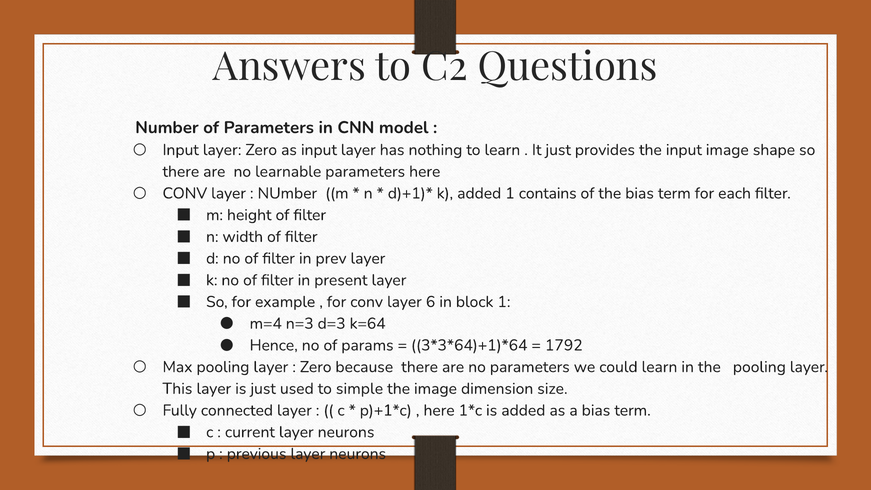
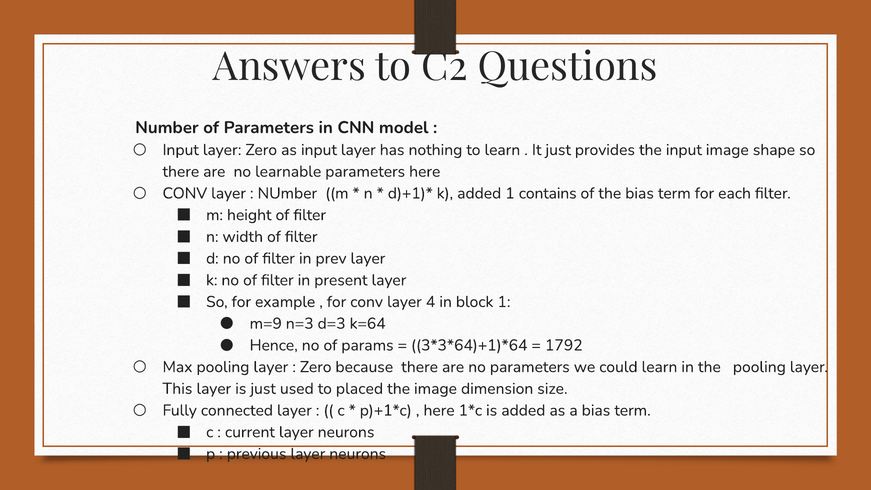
6: 6 -> 4 (431, 302)
m=4: m=4 -> m=9 (266, 323)
simple: simple -> placed (360, 389)
